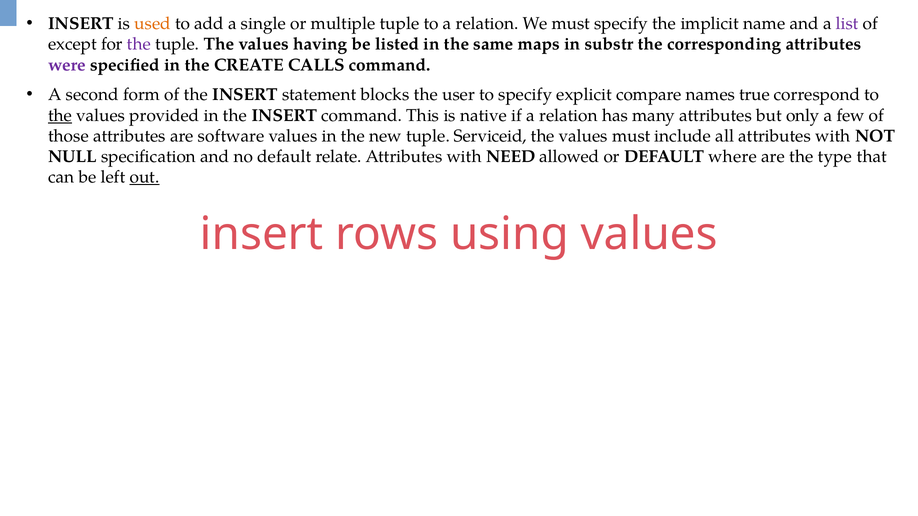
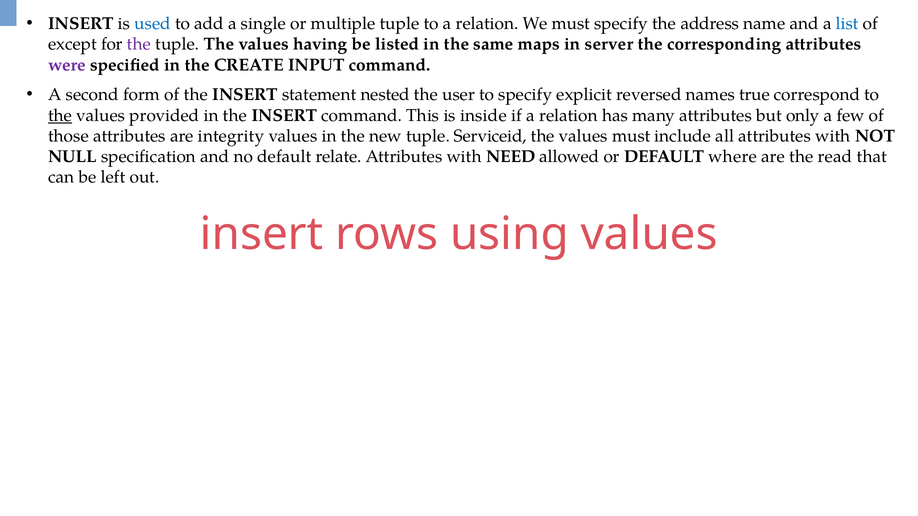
used colour: orange -> blue (153, 24)
implicit: implicit -> address (710, 24)
list colour: purple -> blue (847, 24)
substr: substr -> server (609, 44)
CALLS: CALLS -> INPUT (316, 65)
blocks: blocks -> nested (385, 95)
compare: compare -> reversed (649, 95)
native: native -> inside (483, 115)
software: software -> integrity (231, 136)
type: type -> read (835, 157)
out underline: present -> none (145, 177)
